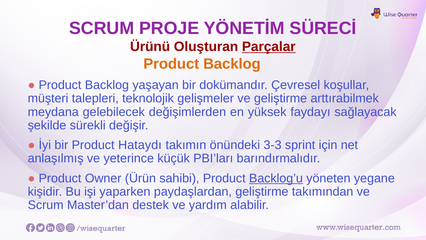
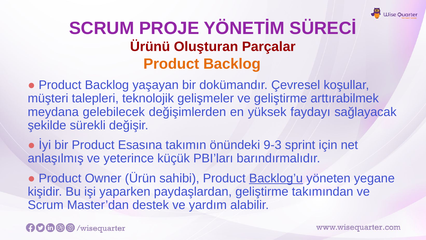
Parçalar underline: present -> none (269, 47)
Hataydı: Hataydı -> Esasına (140, 145)
3-3: 3-3 -> 9-3 (273, 145)
